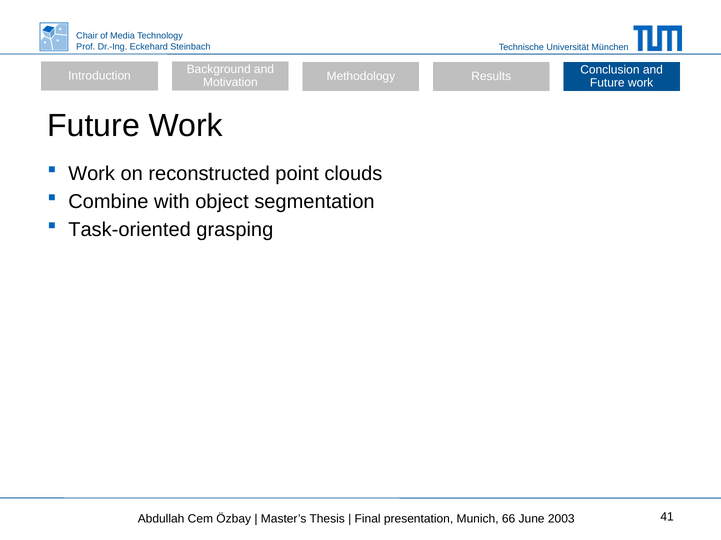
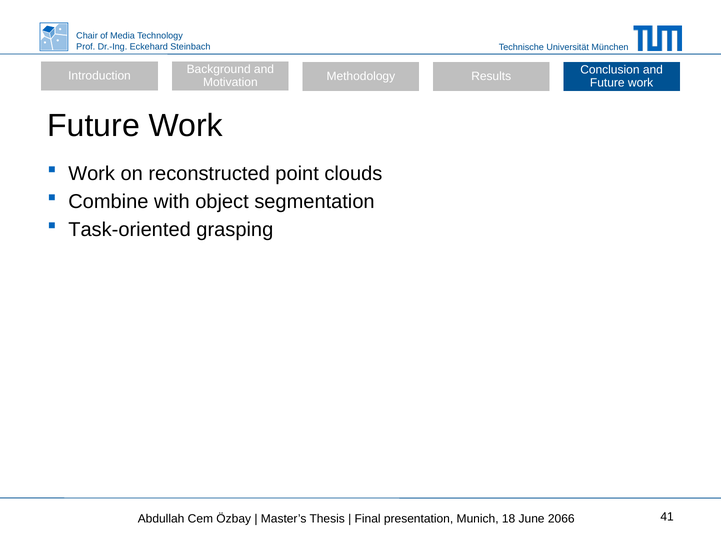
66: 66 -> 18 (509, 519)
2003: 2003 -> 2066 (561, 519)
